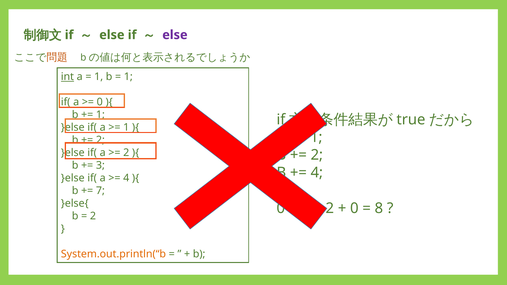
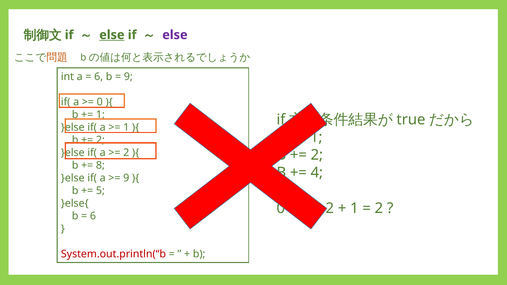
else underline: none -> present (112, 35)
int underline: present -> none (67, 77)
1: 1 -> 6 (99, 77)
1: 1 -> 9 (128, 77)
3: 3 -> 8 (100, 166)
4: 4 -> 9 (126, 178)
7: 7 -> 5 (100, 191)
0: 0 -> 1 (354, 208)
8: 8 -> 2 (379, 208)
2: 2 -> 6 (93, 216)
System.out.println(“b colour: orange -> red (113, 254)
